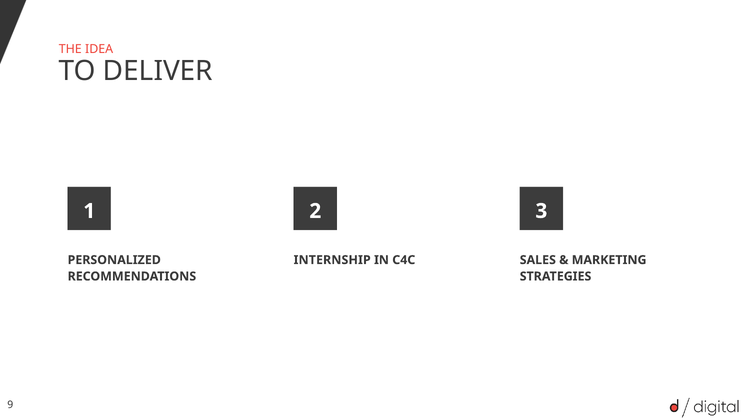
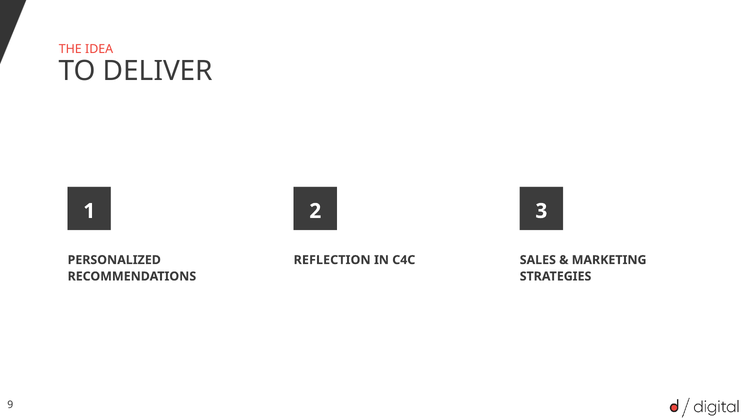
INTERNSHIP: INTERNSHIP -> REFLECTION (332, 260)
